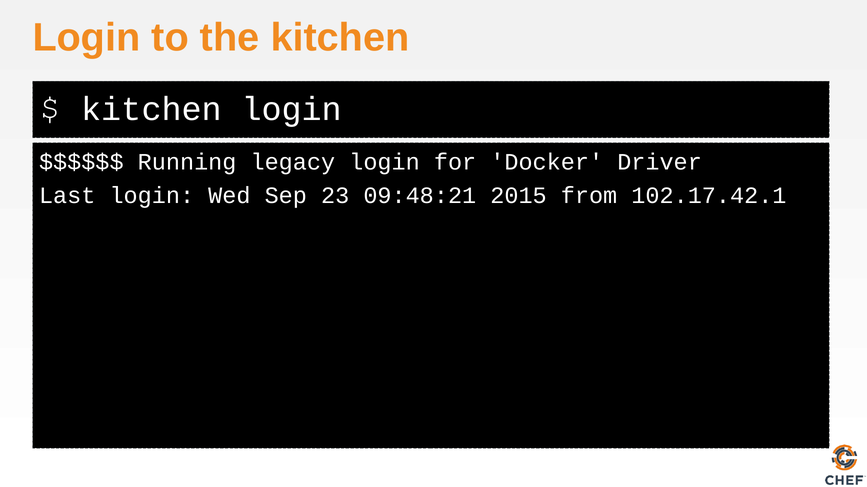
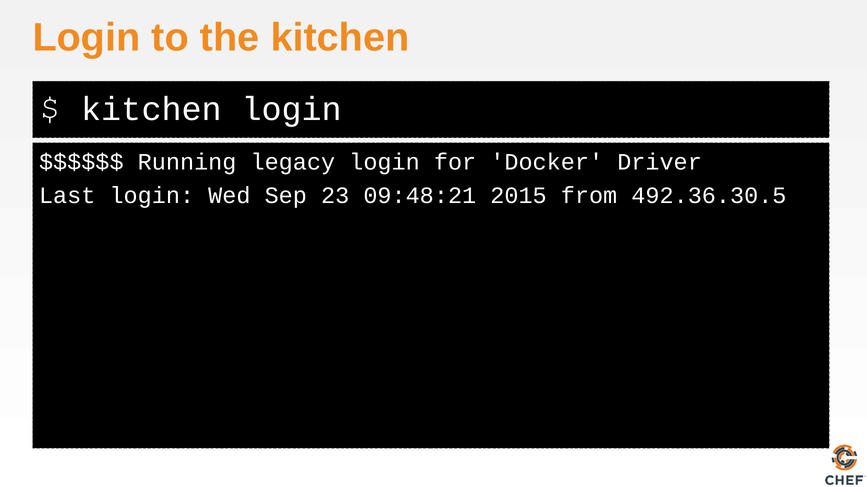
102.17.42.1: 102.17.42.1 -> 492.36.30.5 (709, 196)
